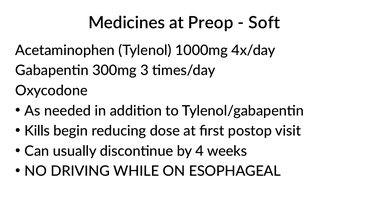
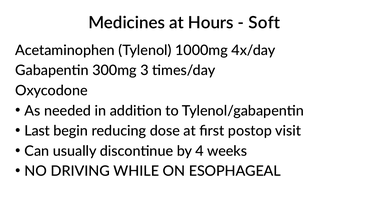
Preop: Preop -> Hours (211, 23)
Kills: Kills -> Last (37, 131)
